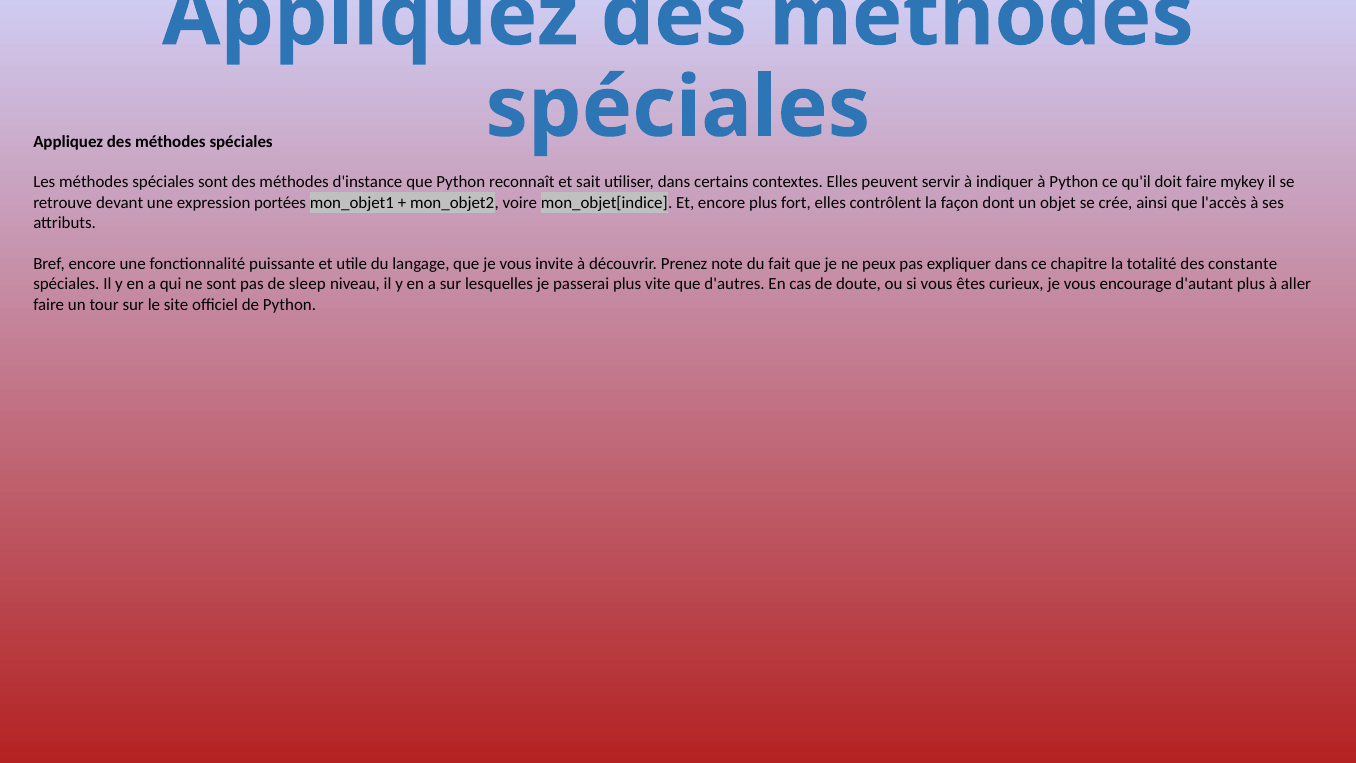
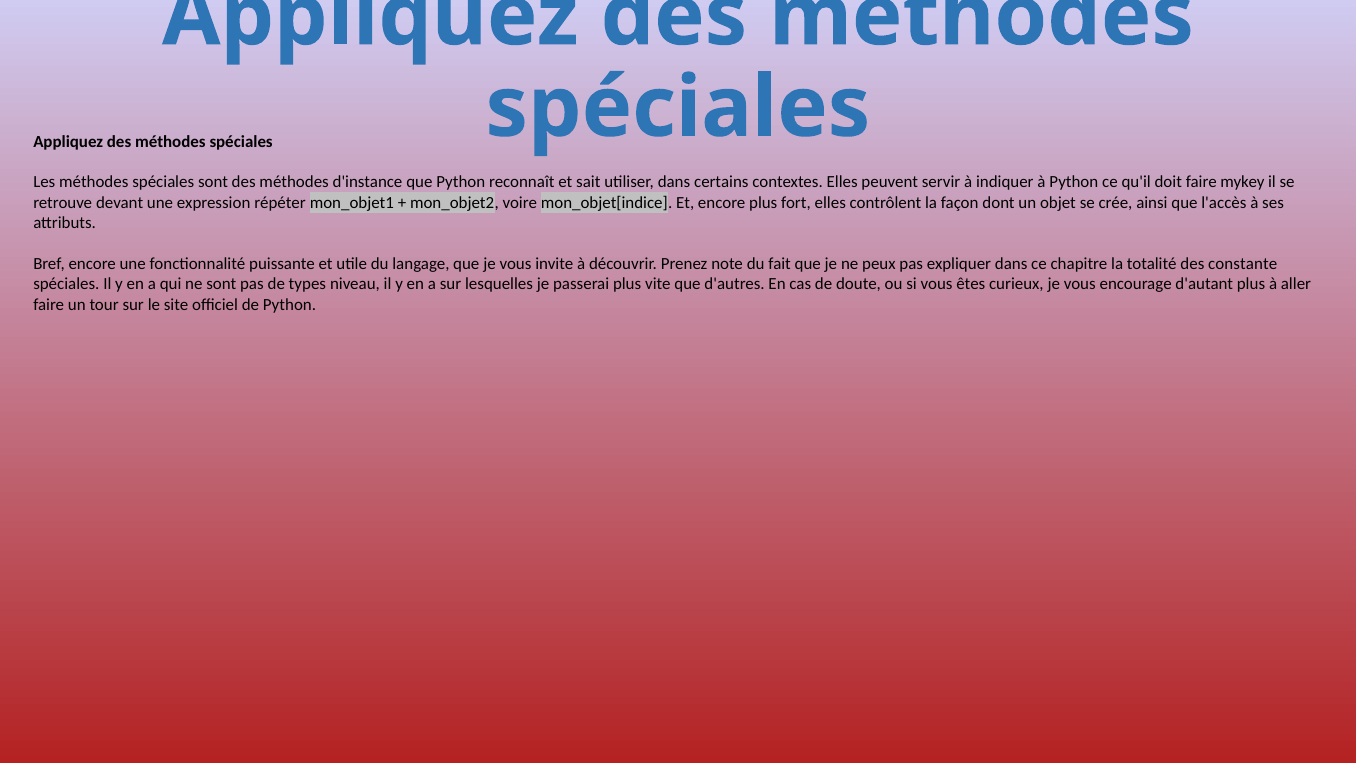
portées: portées -> répéter (280, 203)
sleep: sleep -> types (307, 284)
